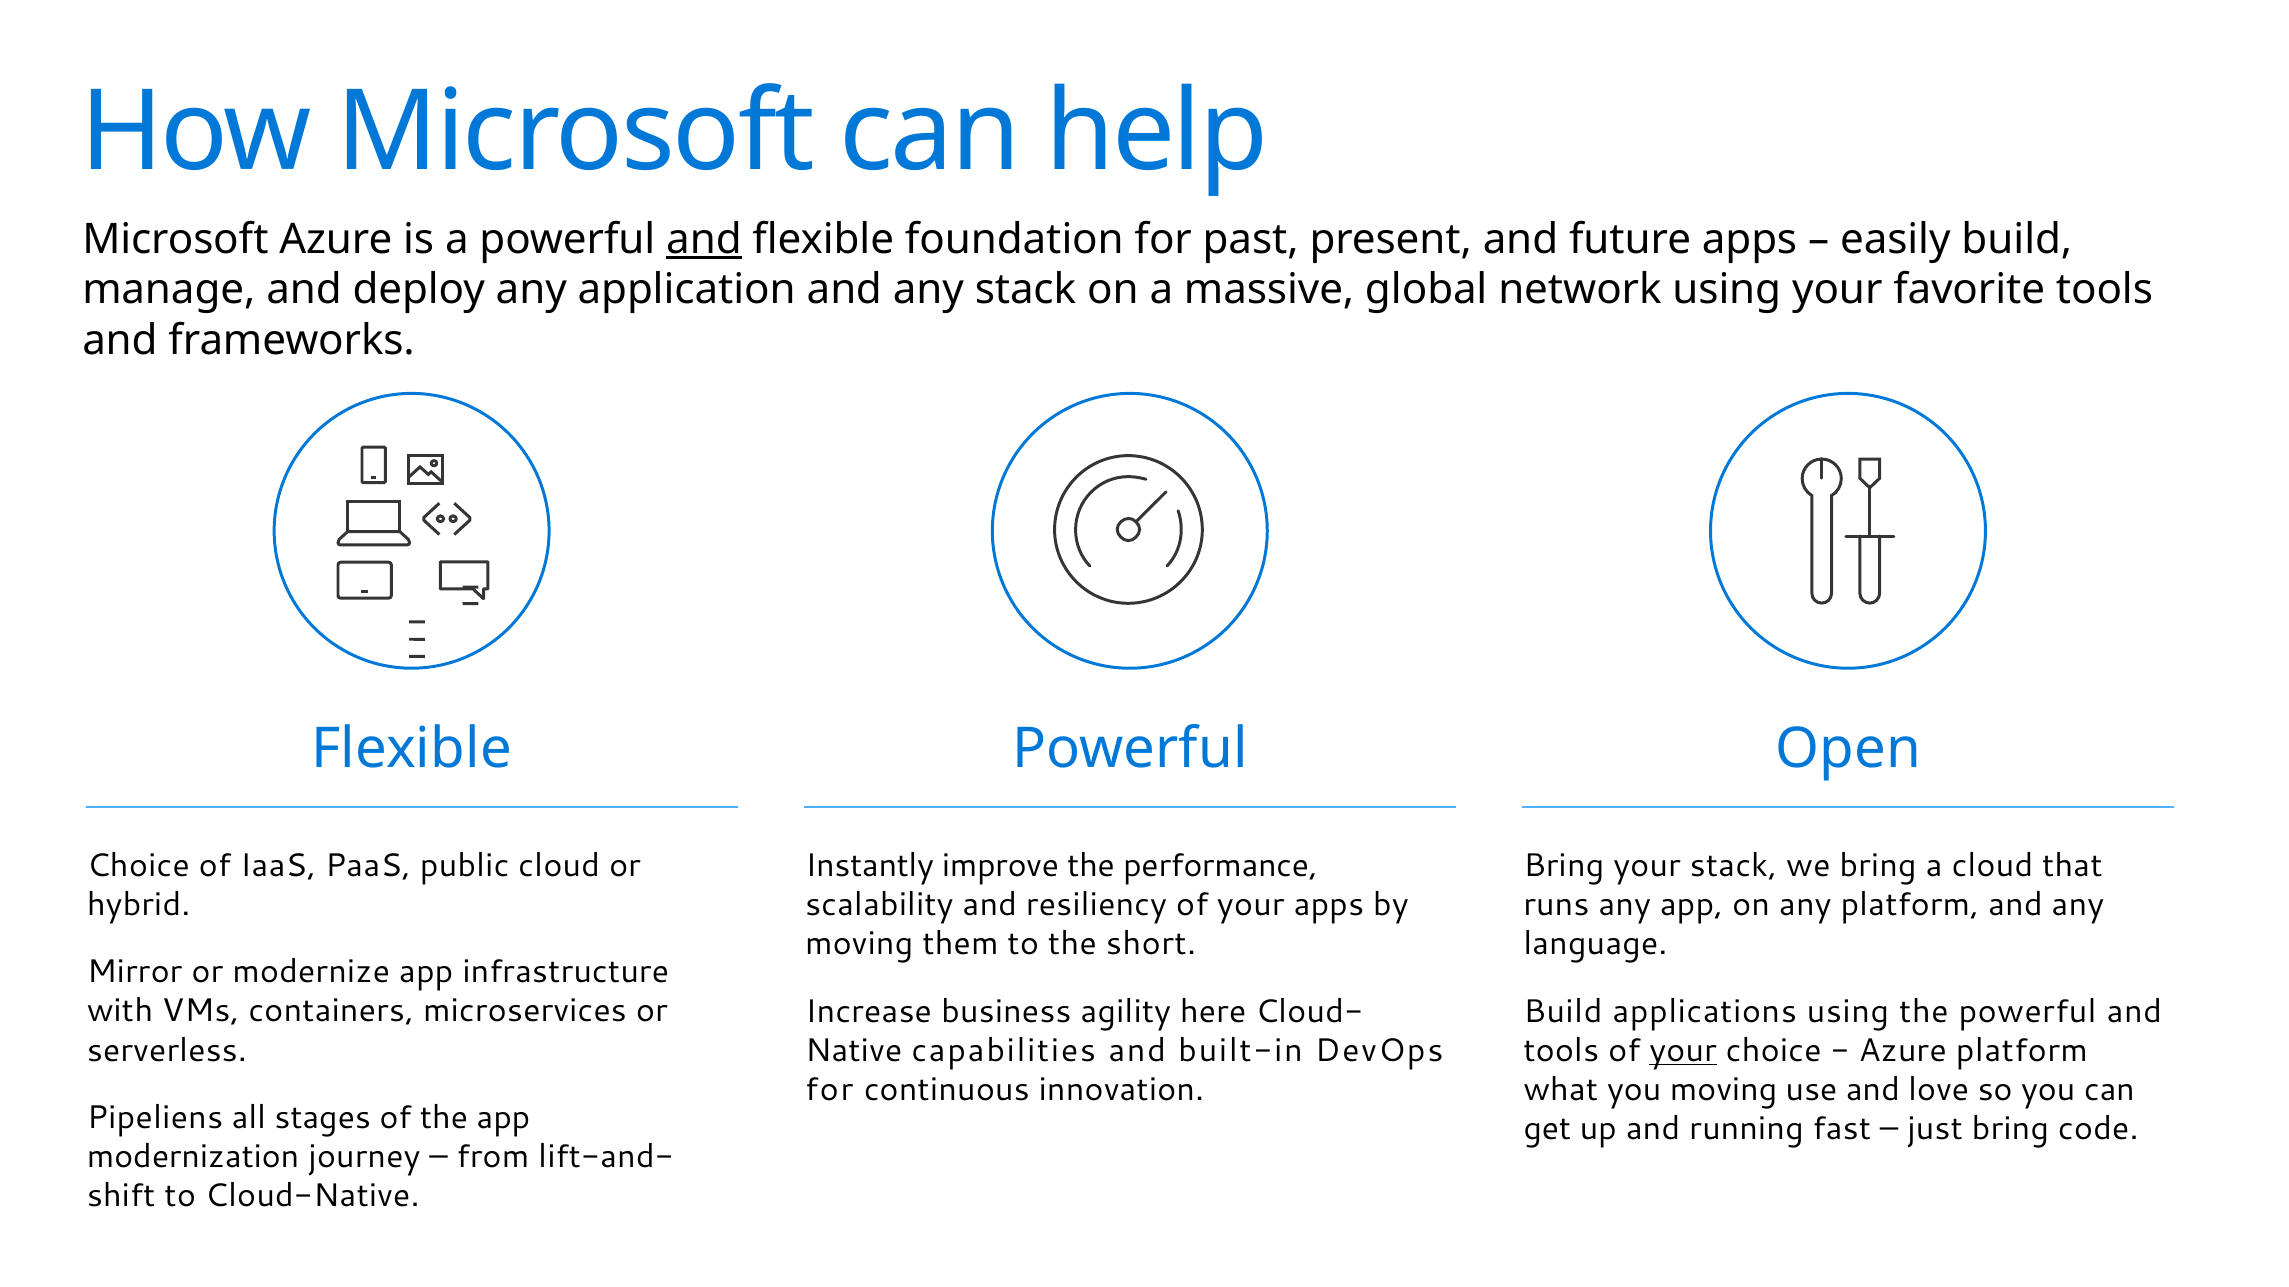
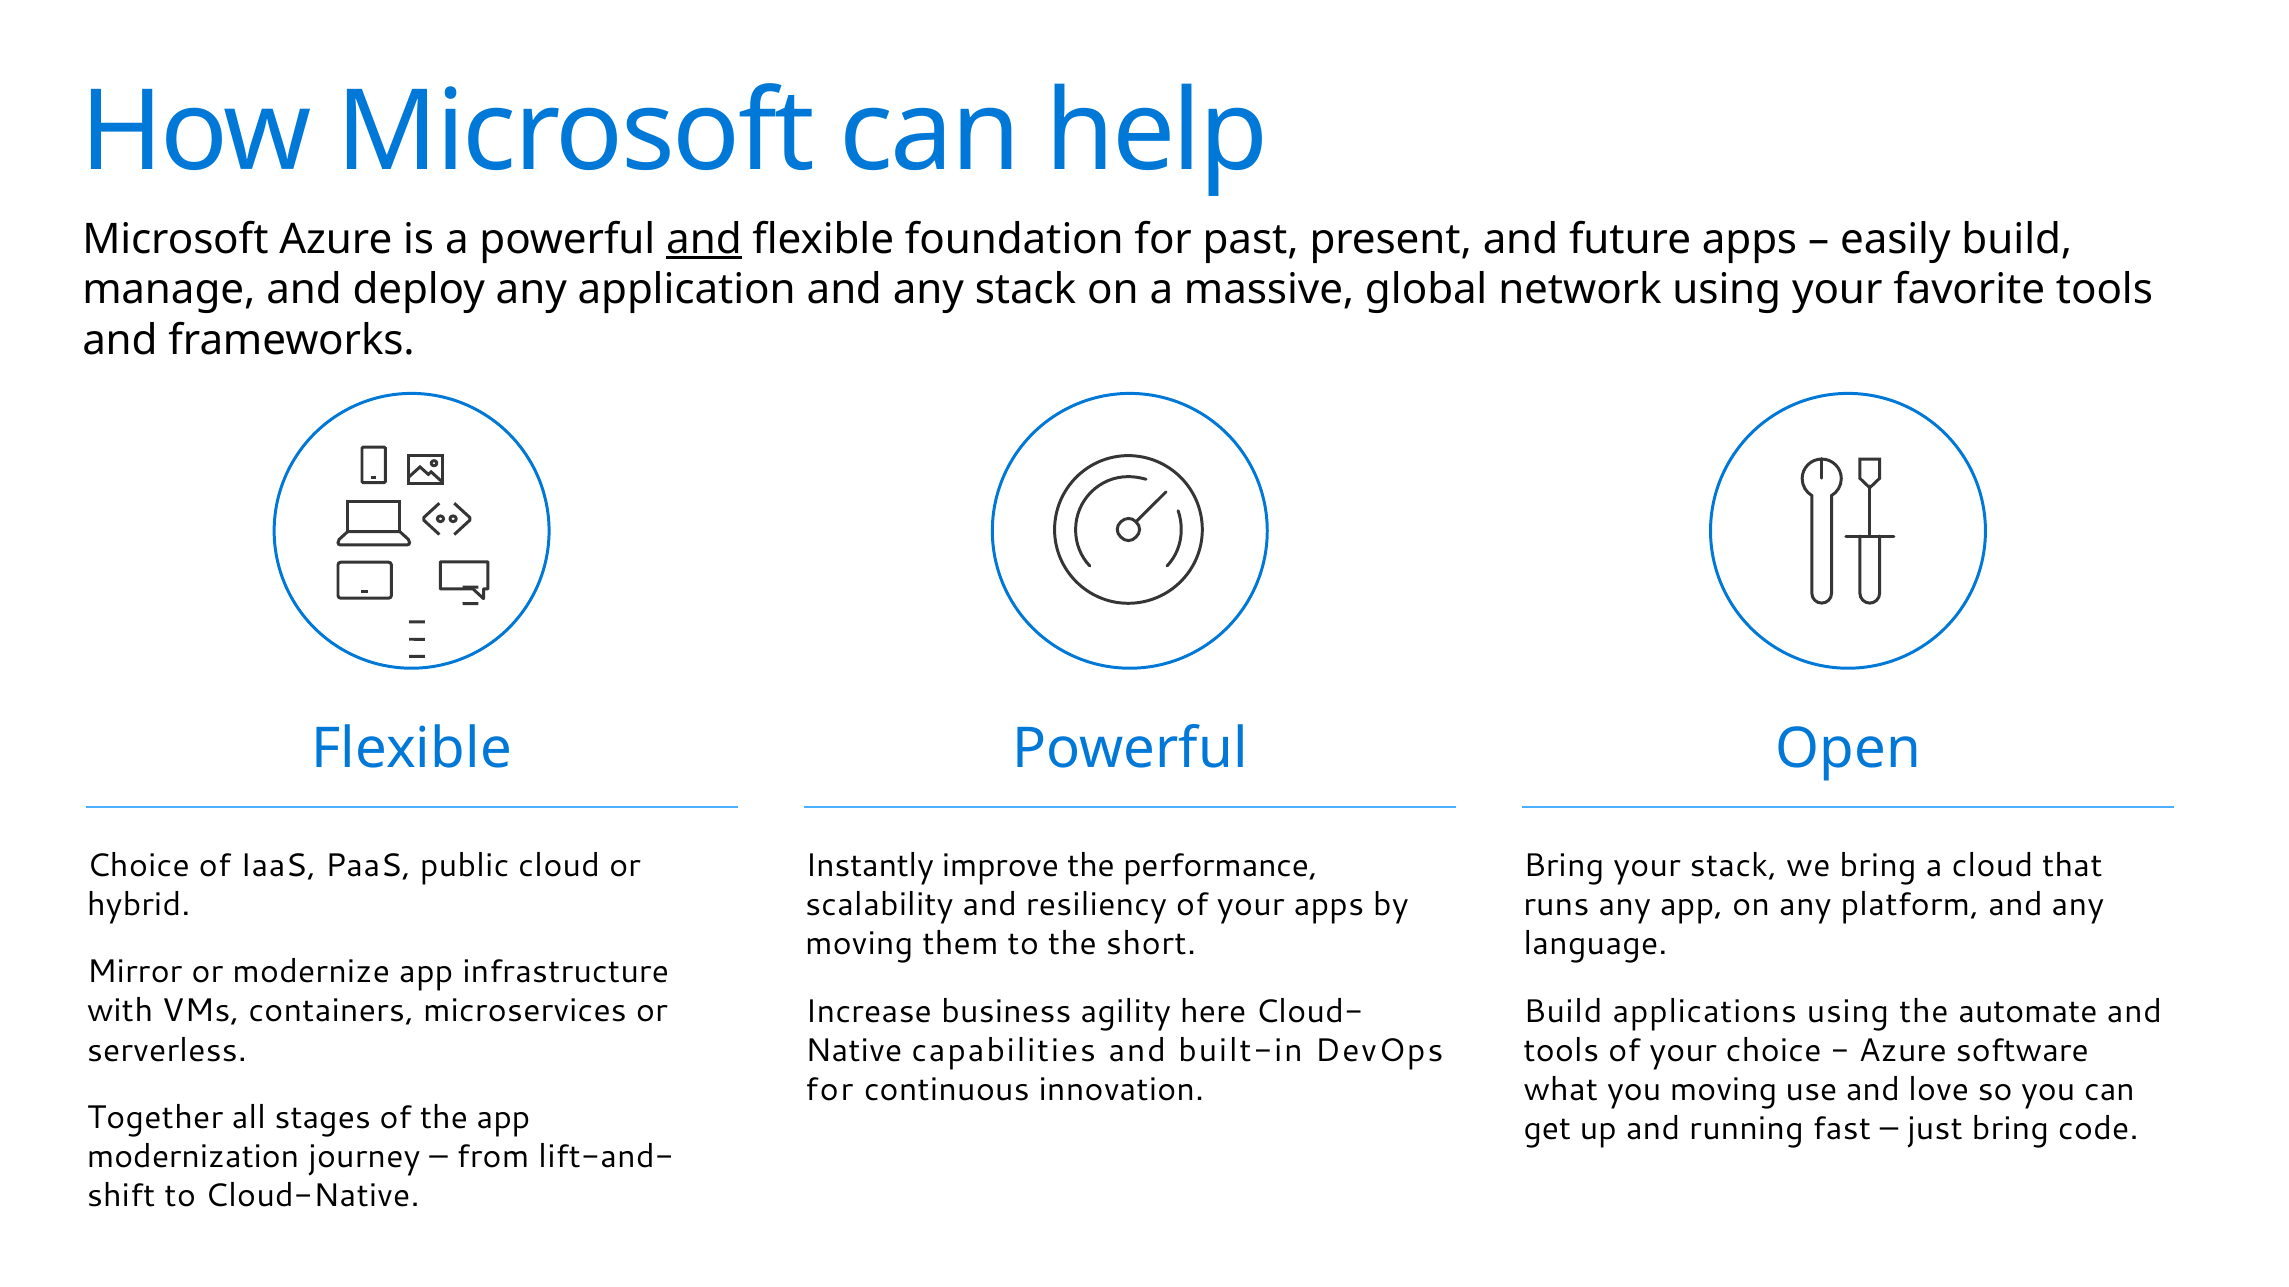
the powerful: powerful -> automate (2028, 1012)
your underline: present -> none (1683, 1051)
Azure platform: platform -> software (2022, 1051)
Pipeliens: Pipeliens -> Together (155, 1118)
